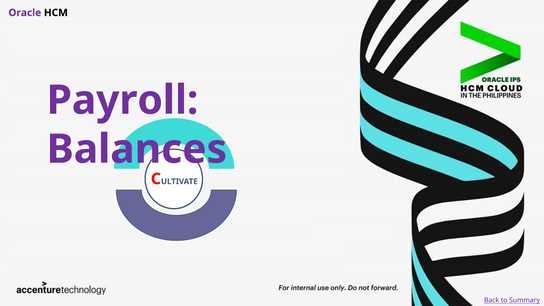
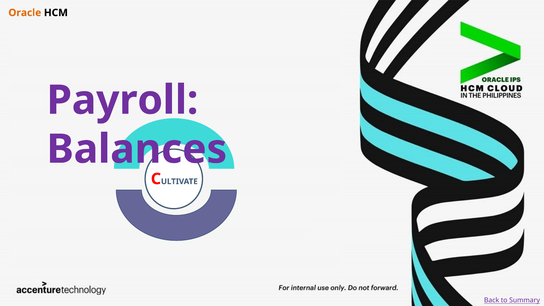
Oracle colour: purple -> orange (25, 13)
